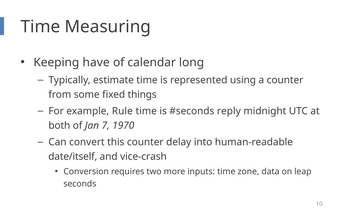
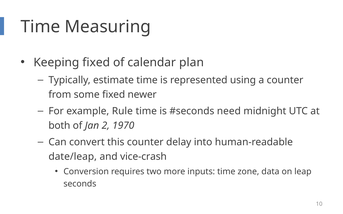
Keeping have: have -> fixed (96, 63)
long: long -> plan (191, 63)
things: things -> newer (142, 95)
reply: reply -> need (229, 111)
7: 7 -> 2 (106, 126)
date/itself: date/itself -> date/leap (73, 157)
